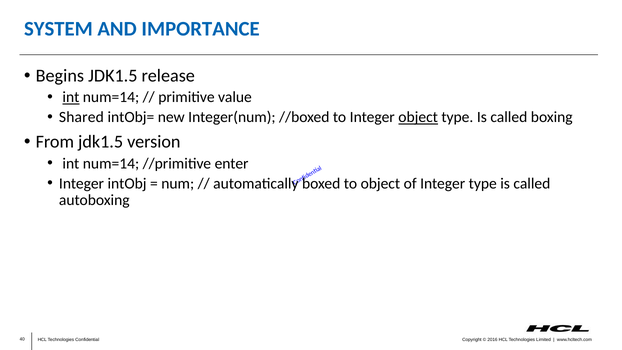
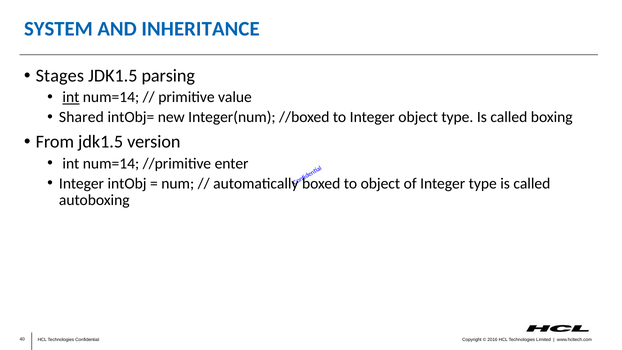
IMPORTANCE: IMPORTANCE -> INHERITANCE (201, 29)
Begins: Begins -> Stages (60, 76)
release: release -> parsing (168, 76)
object underline: present -> none (418, 117)
